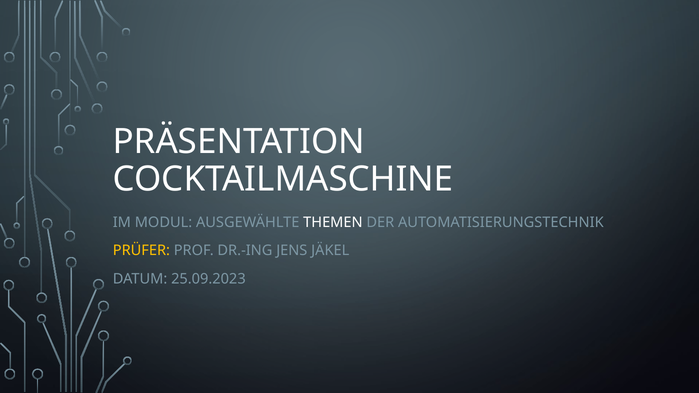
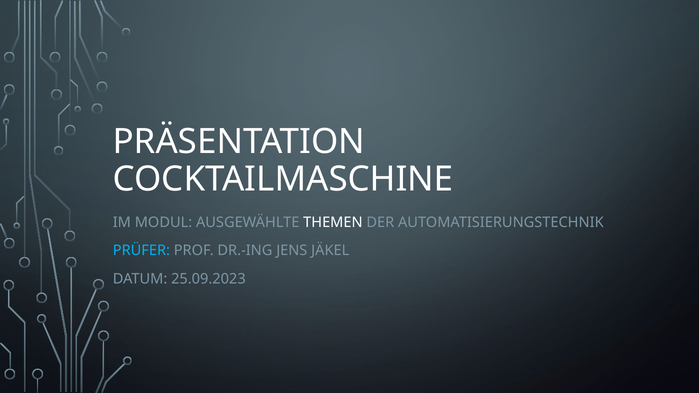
PRÜFER colour: yellow -> light blue (141, 251)
